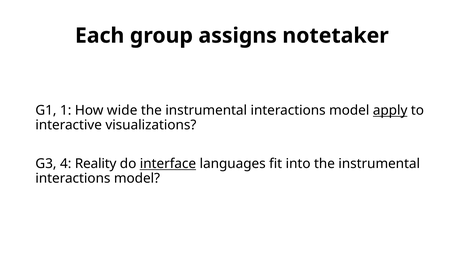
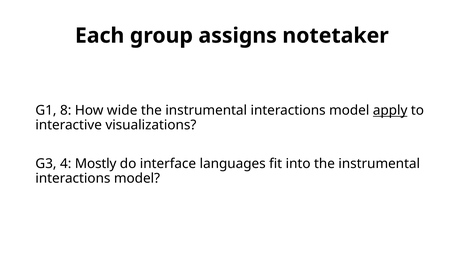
1: 1 -> 8 (66, 110)
Reality: Reality -> Mostly (96, 164)
interface underline: present -> none (168, 164)
